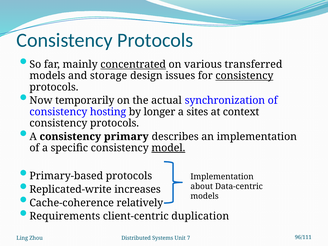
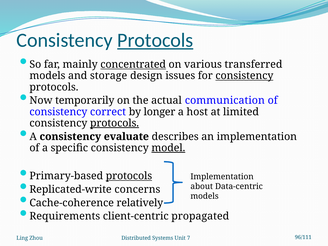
Protocols underline: none -> present (155, 40)
synchronization: synchronization -> communication (225, 101)
hosting: hosting -> correct (108, 112)
sites: sites -> host (197, 112)
context: context -> limited (241, 112)
protocols underline: none -> present (115, 123)
primary: primary -> evaluate (126, 137)
protocols underline: none -> present (129, 176)
increases: increases -> concerns (137, 189)
duplication: duplication -> propagated (200, 216)
